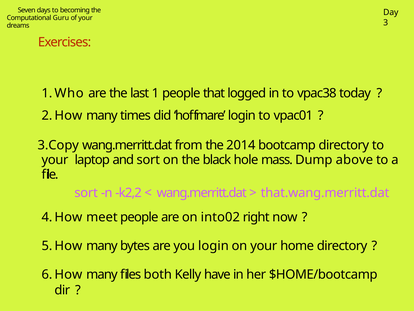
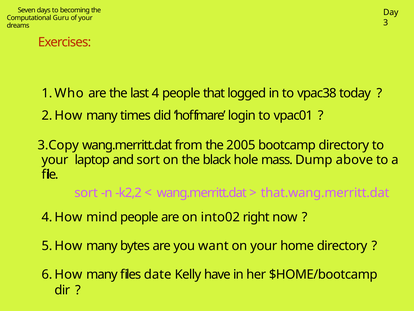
1: 1 -> 4 (155, 93)
2014: 2014 -> 2005 (241, 145)
meet: meet -> mind (102, 217)
you login: login -> want (213, 245)
both: both -> date (158, 274)
